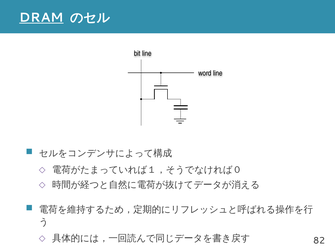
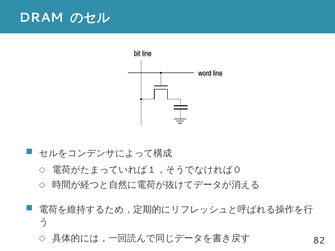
DRAM underline: present -> none (41, 18)
